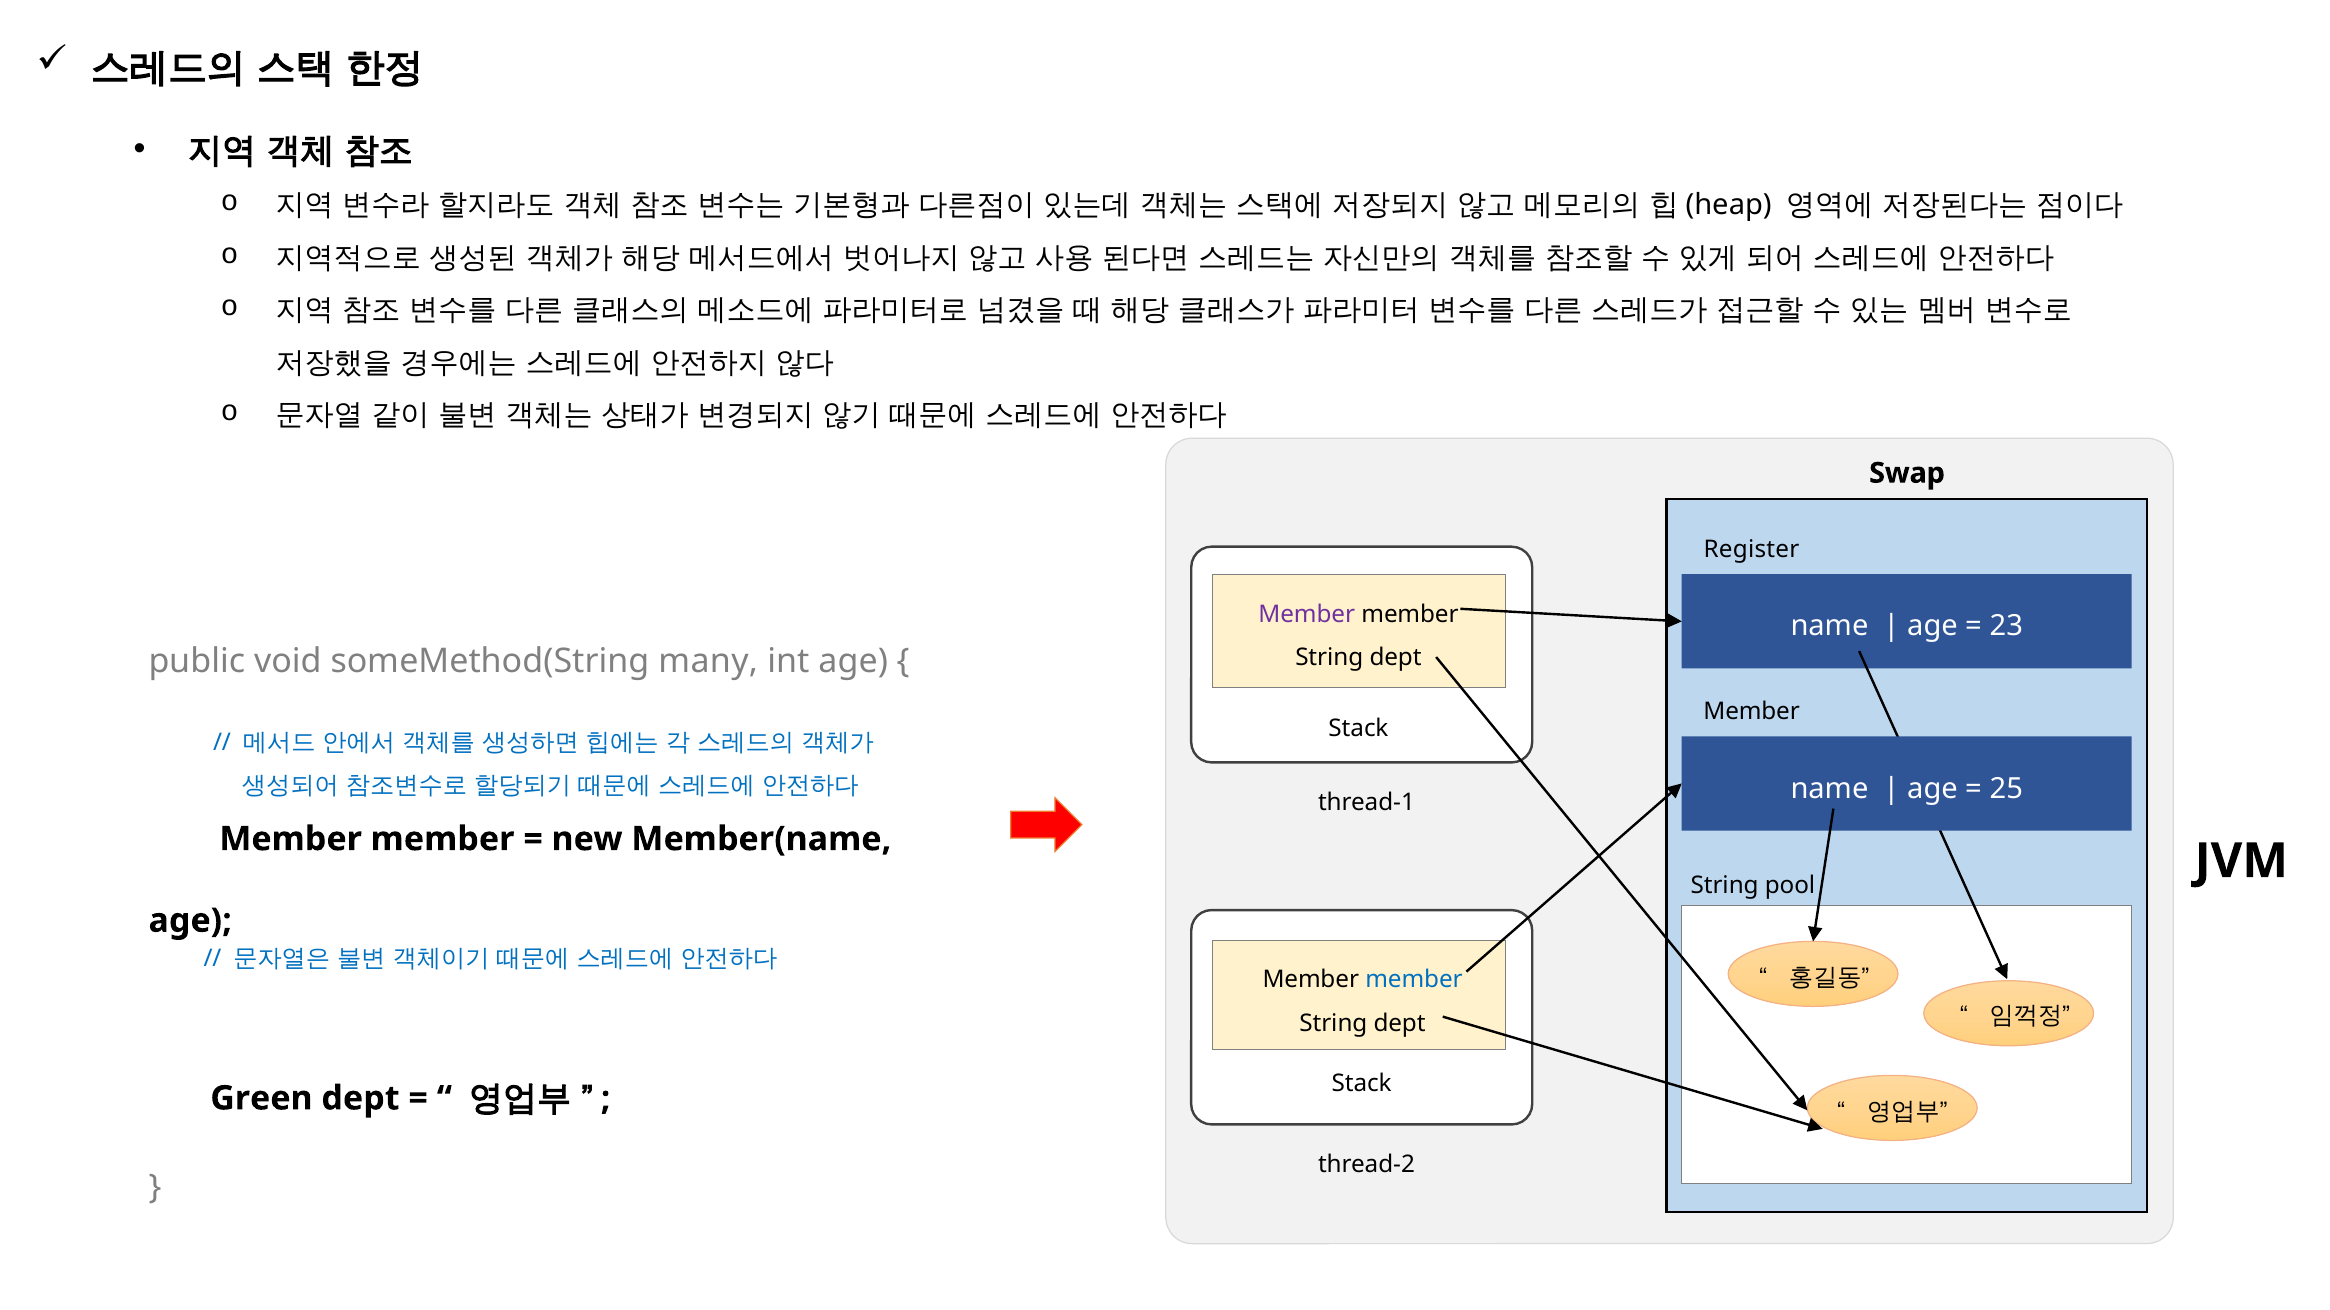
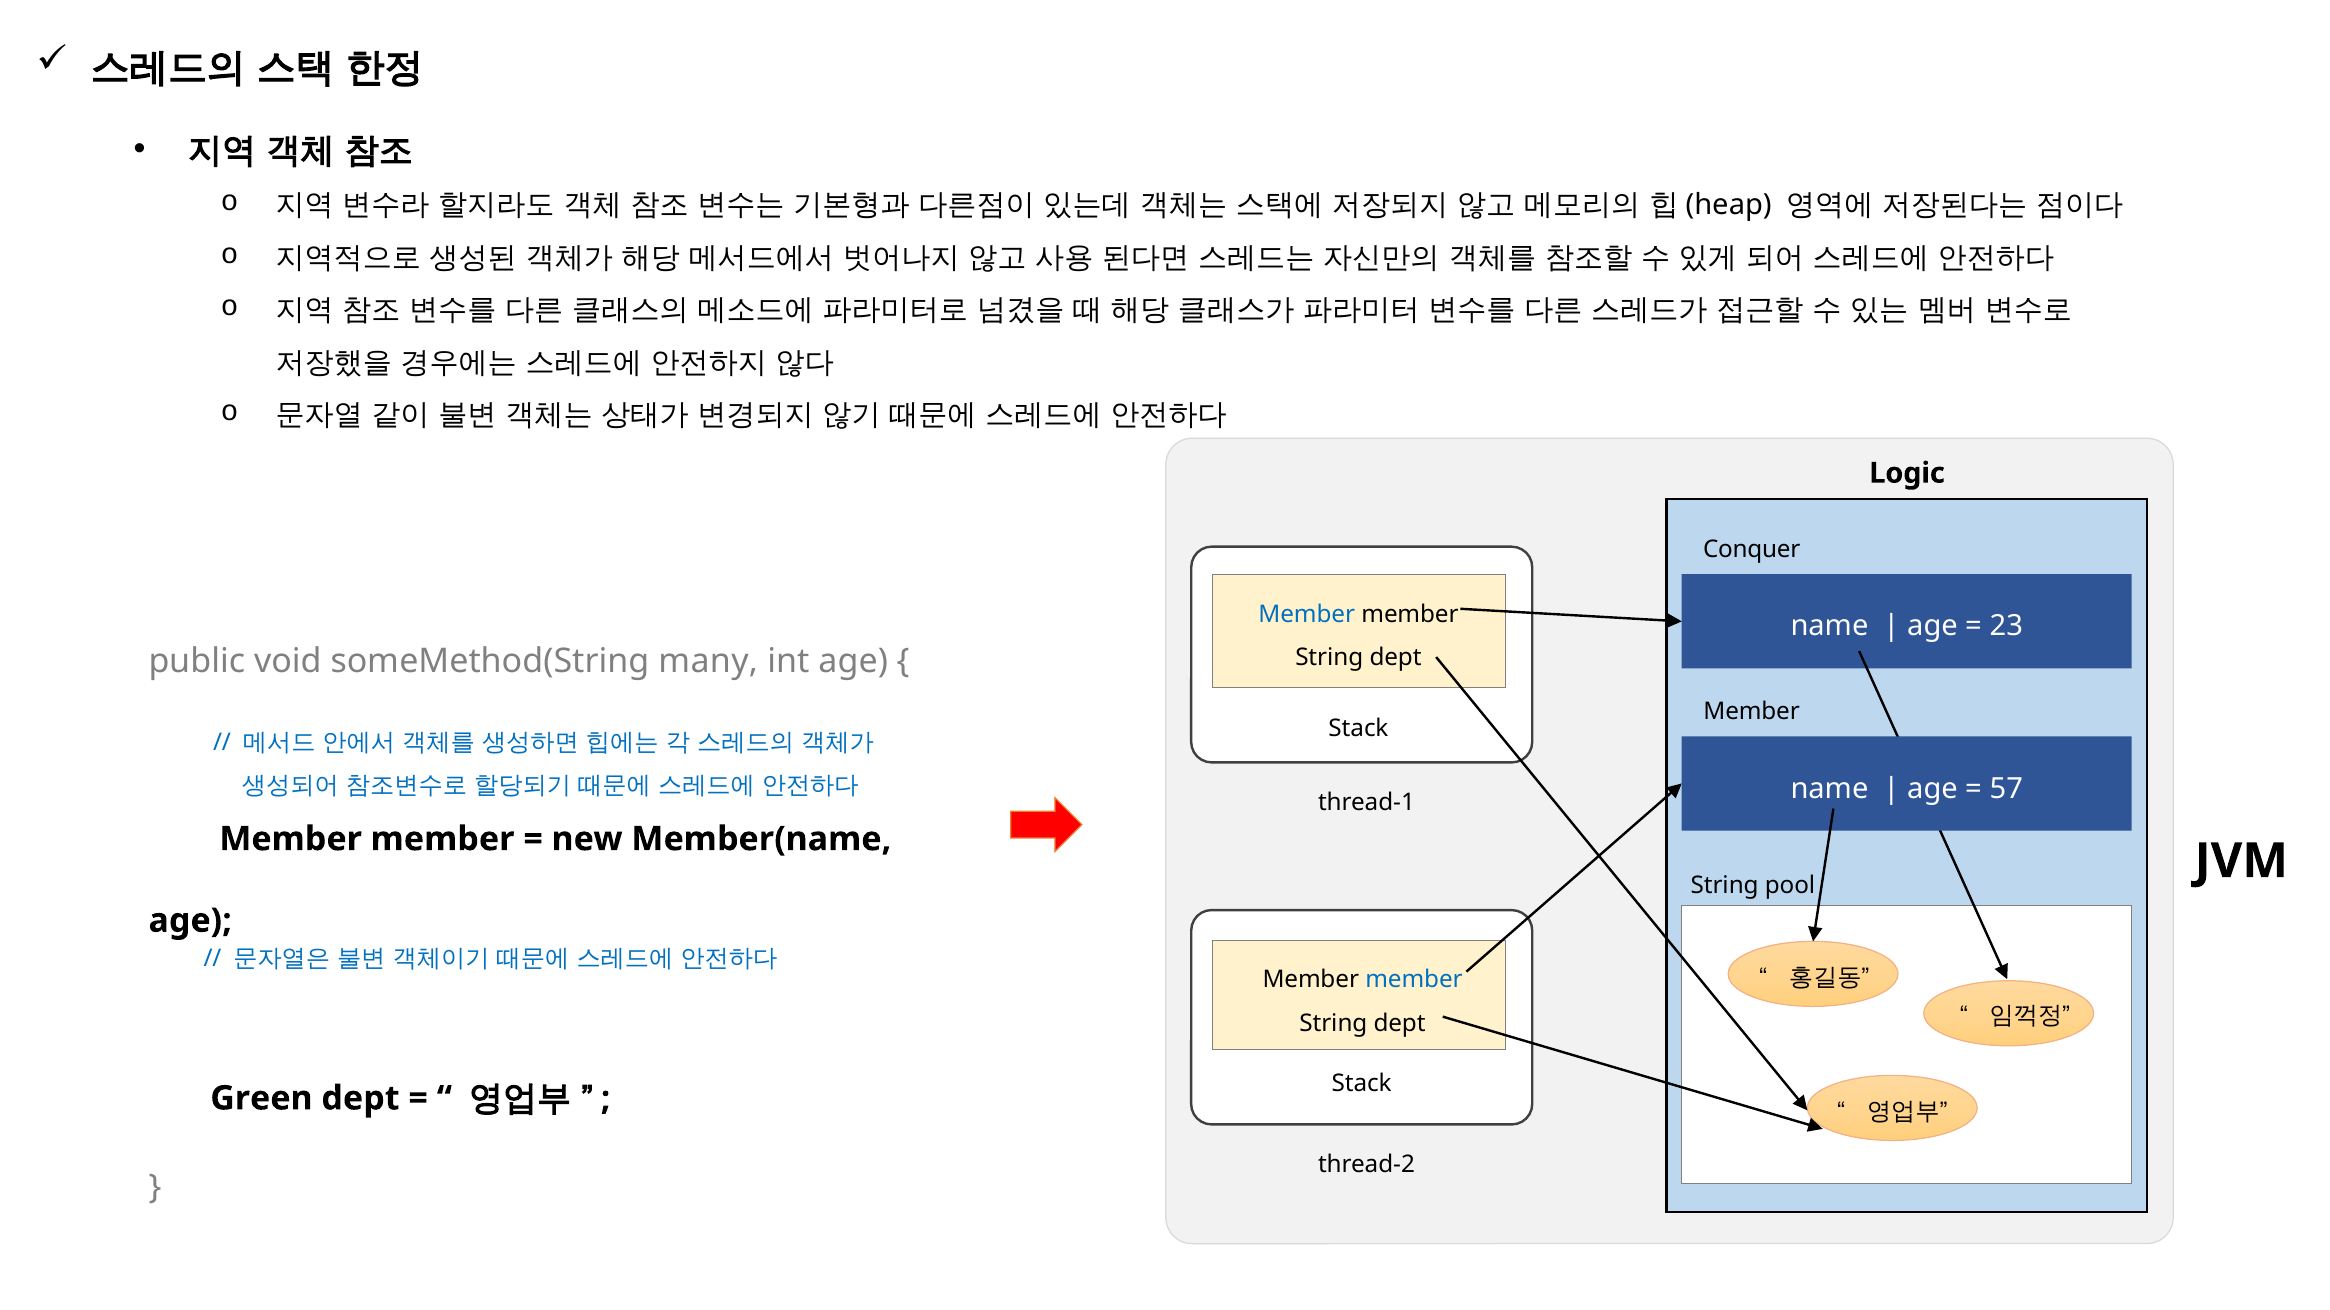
Swap: Swap -> Logic (1907, 473)
Register: Register -> Conquer (1752, 550)
Member colour: purple -> blue (1307, 614)
25: 25 -> 57 (2006, 789)
